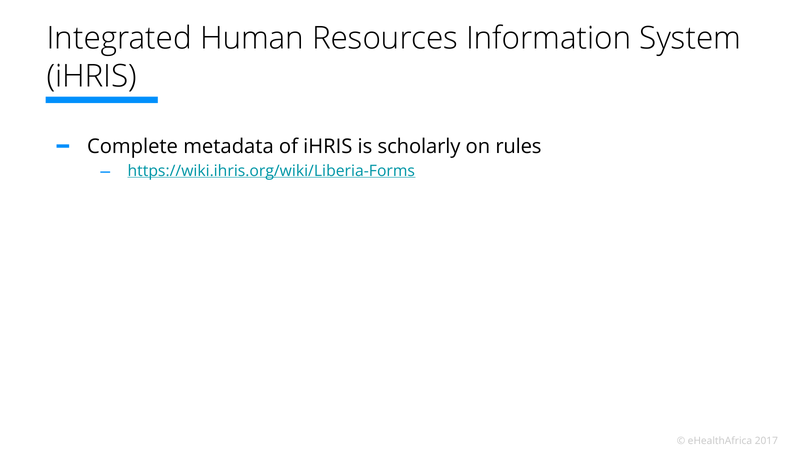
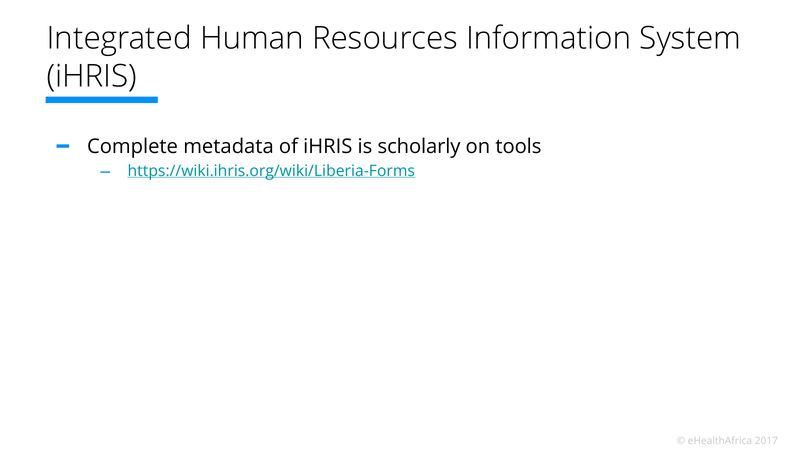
rules: rules -> tools (518, 147)
